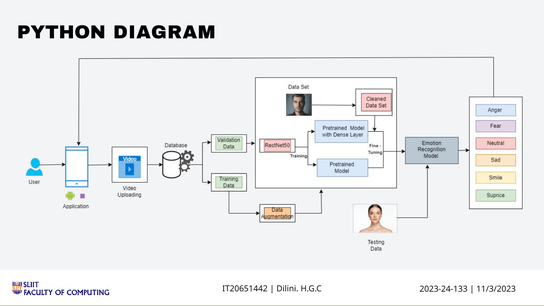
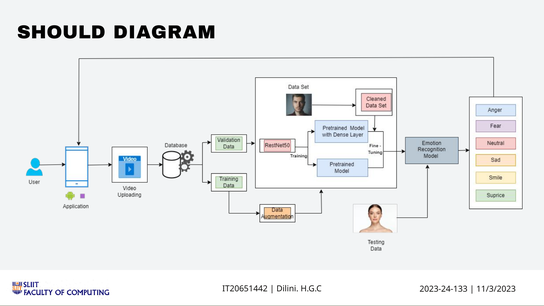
PYTHON: PYTHON -> SHOULD (61, 32)
